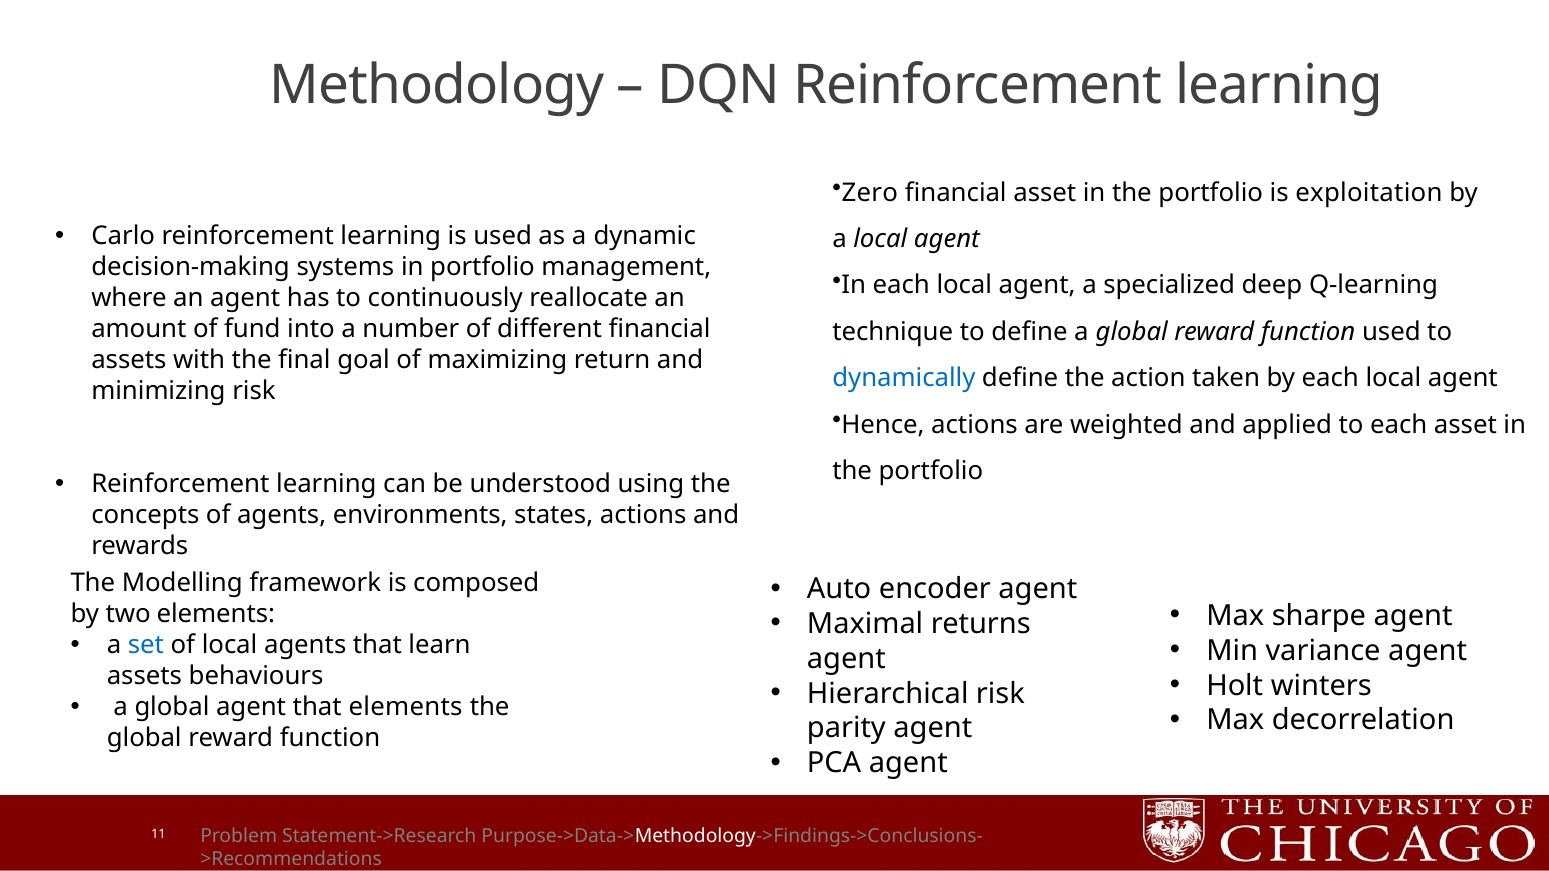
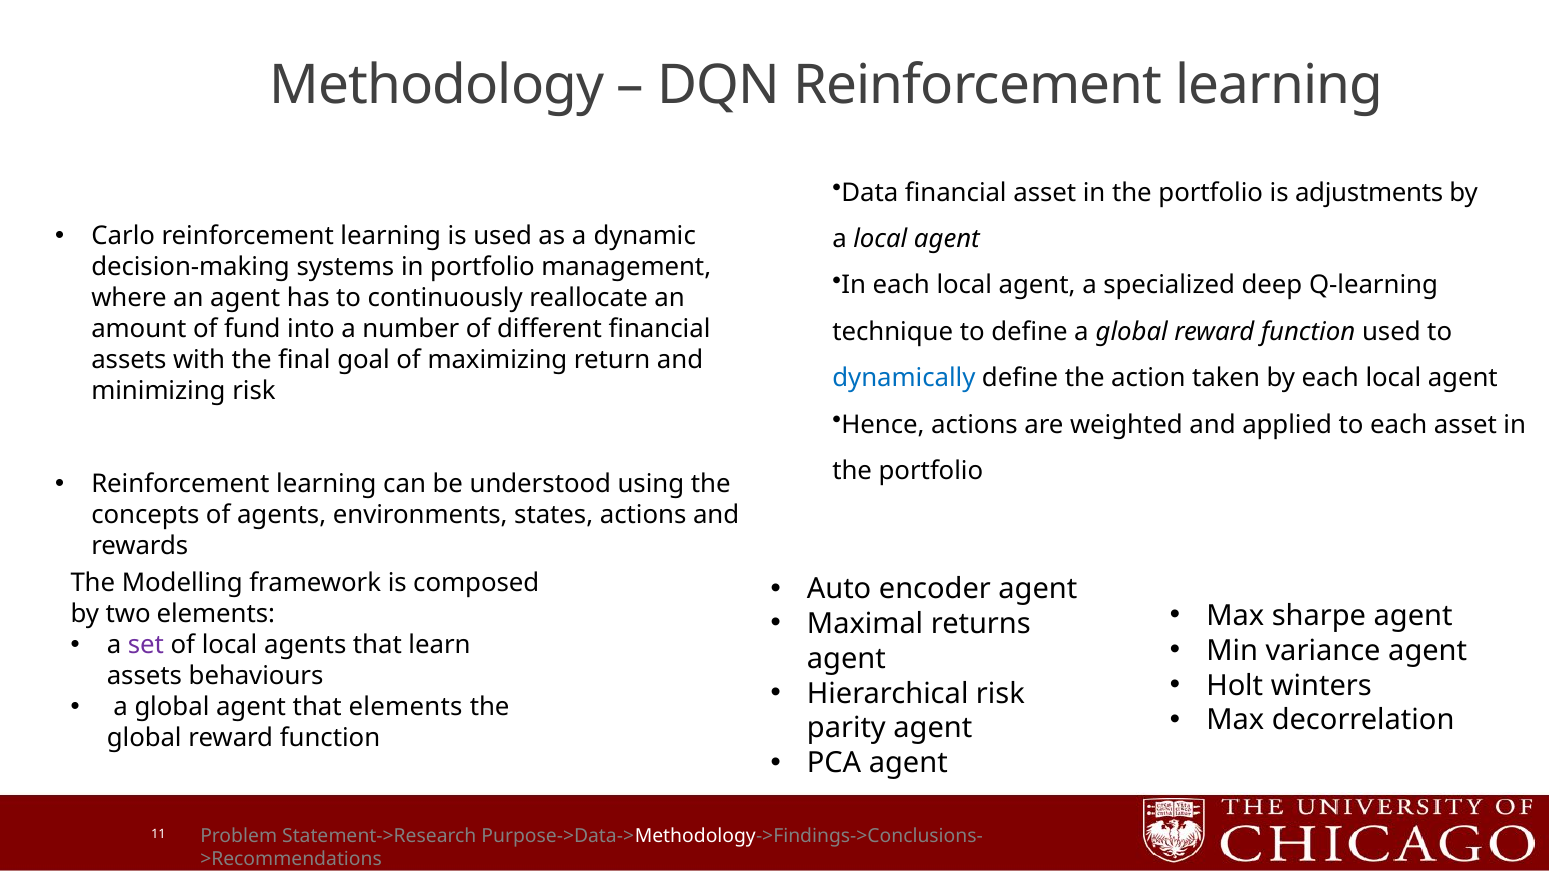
Zero: Zero -> Data (870, 193)
exploitation: exploitation -> adjustments (1369, 193)
set colour: blue -> purple (146, 646)
